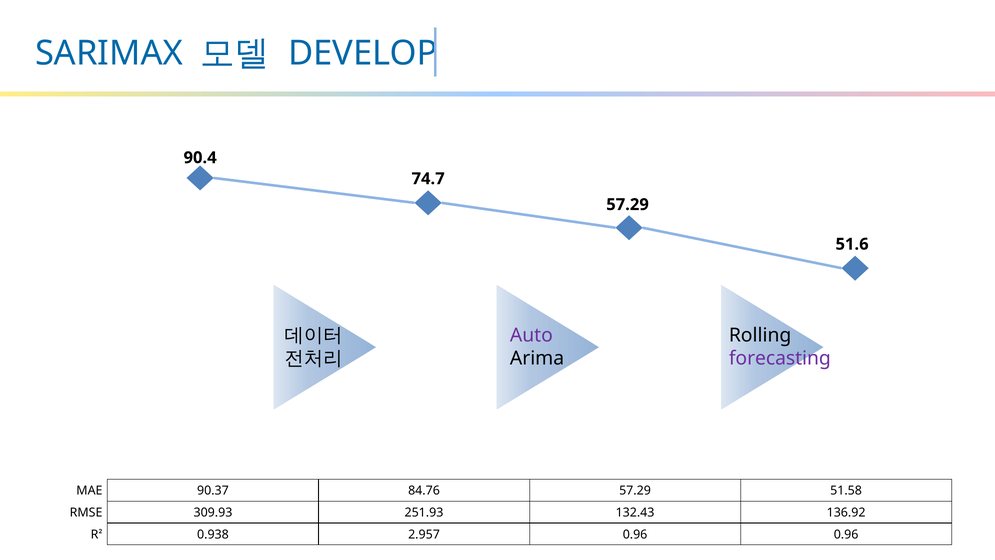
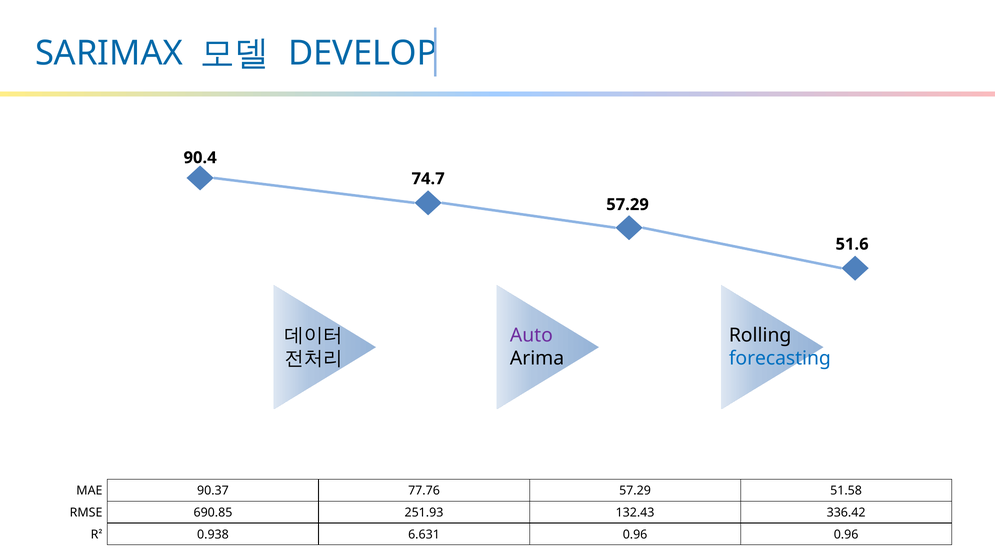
forecasting colour: purple -> blue (780, 358)
84.76: 84.76 -> 77.76 (424, 490)
309.93: 309.93 -> 690.85 (213, 512)
136.92: 136.92 -> 336.42 (846, 512)
2.957: 2.957 -> 6.631 (424, 534)
